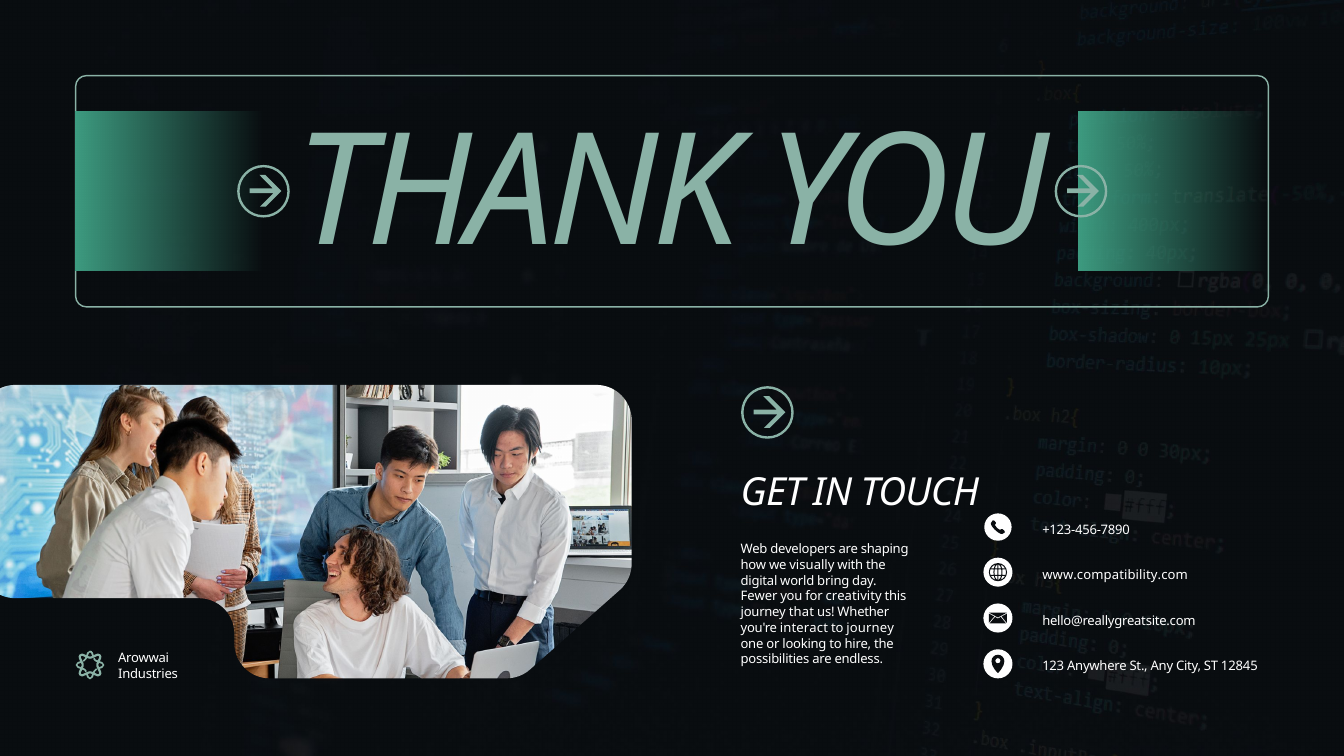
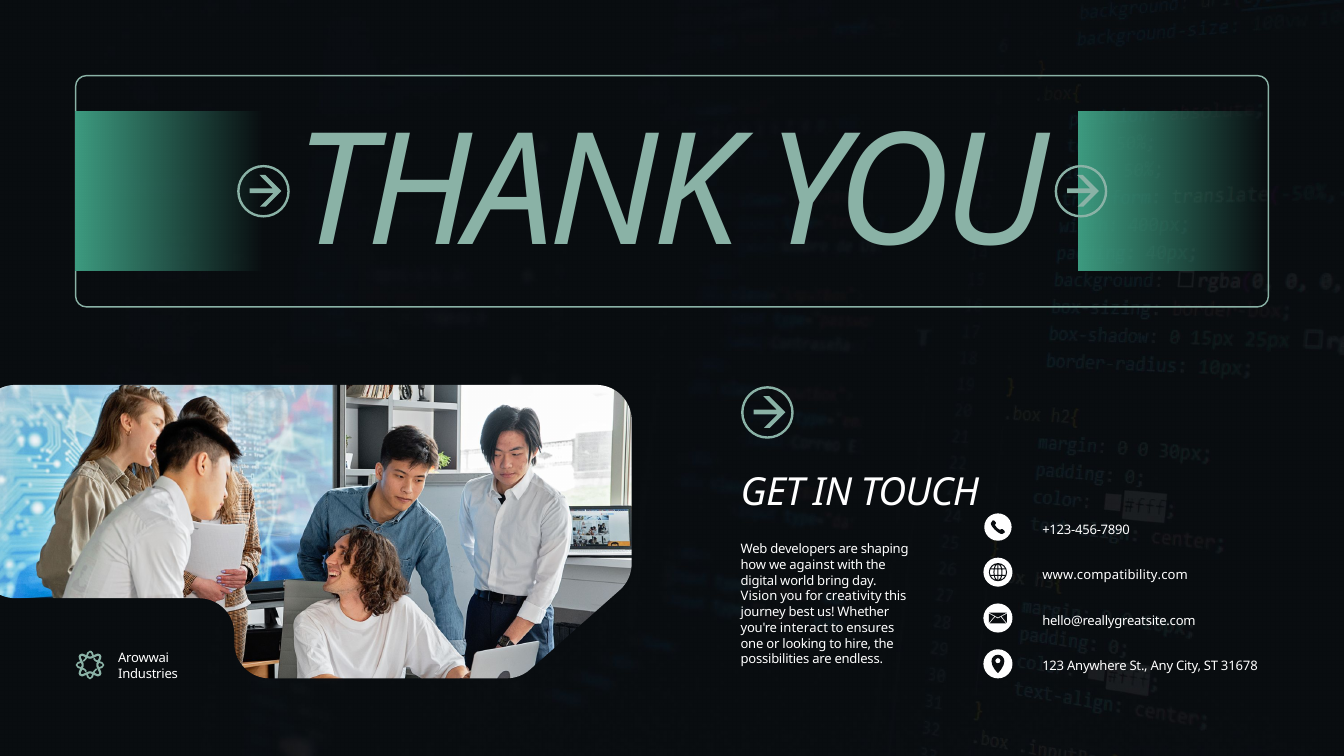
visually: visually -> against (812, 565)
Fewer: Fewer -> Vision (759, 597)
that: that -> best (802, 612)
to journey: journey -> ensures (870, 628)
12845: 12845 -> 31678 (1239, 666)
